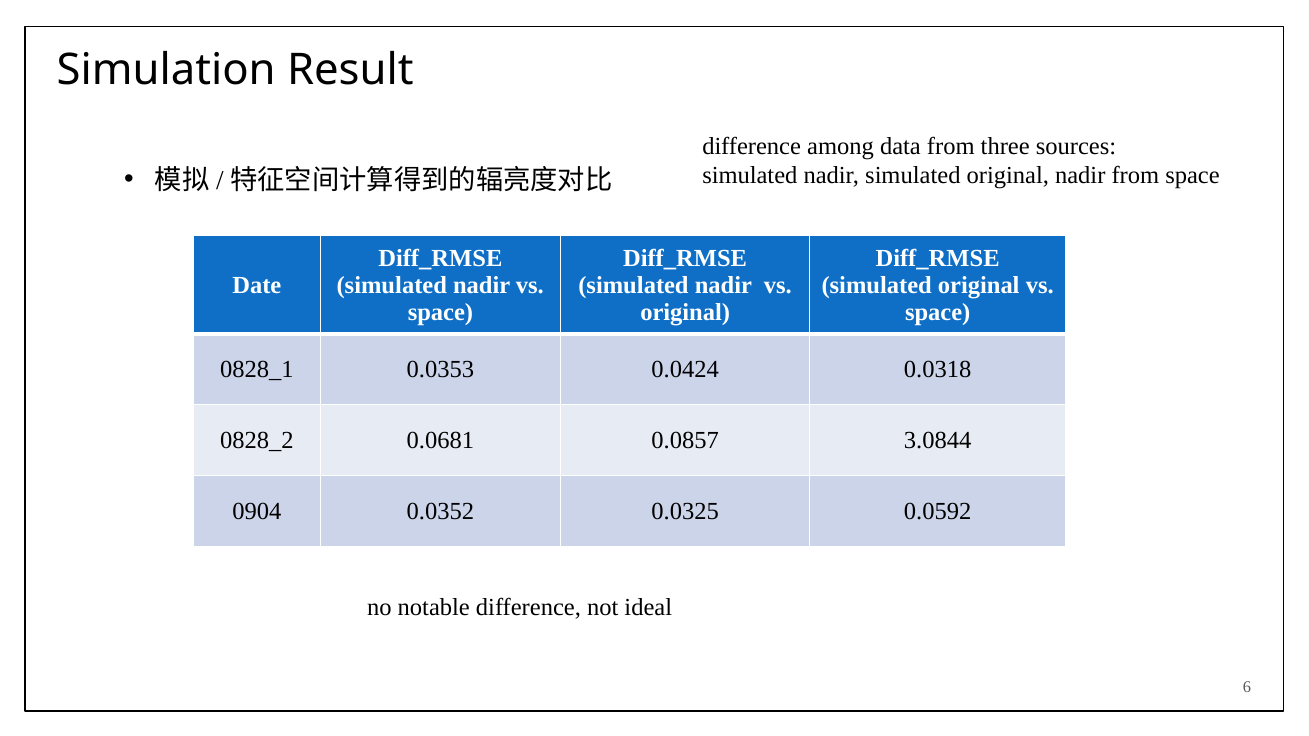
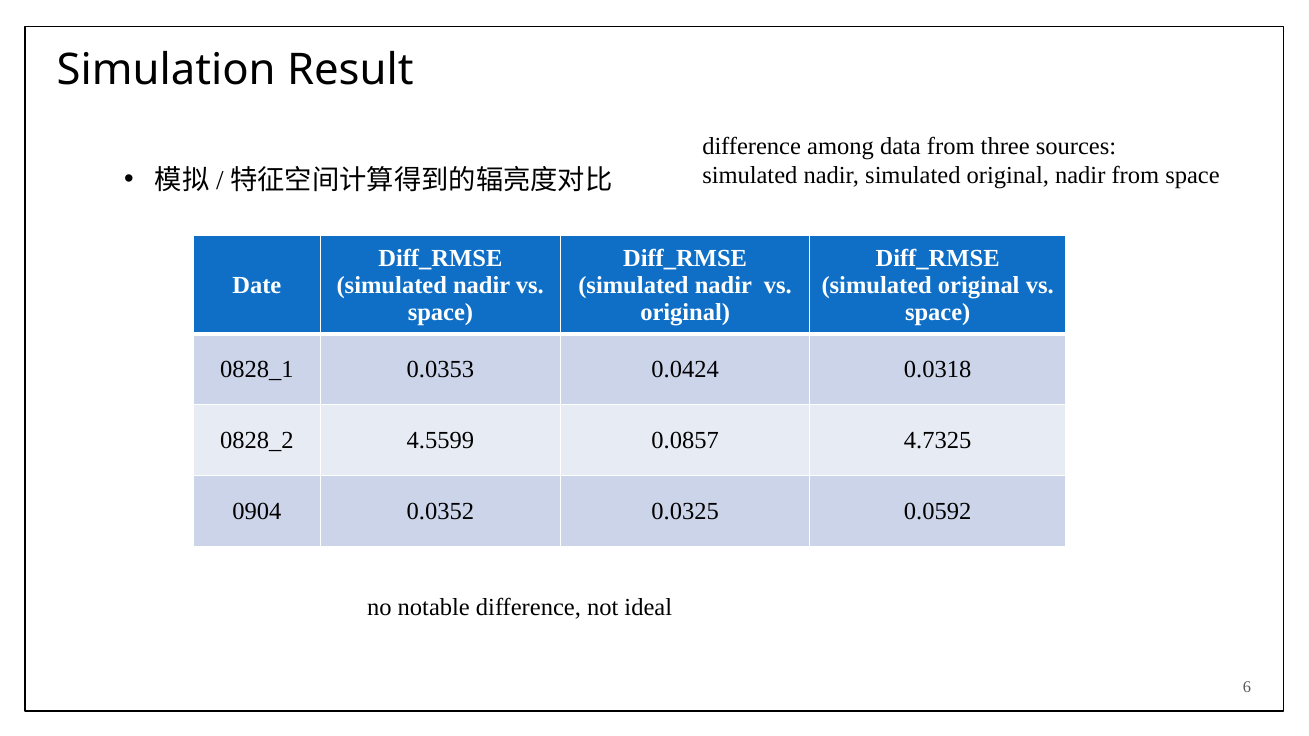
0.0681: 0.0681 -> 4.5599 (440, 440)
3.0844: 3.0844 -> 4.7325 (938, 440)
